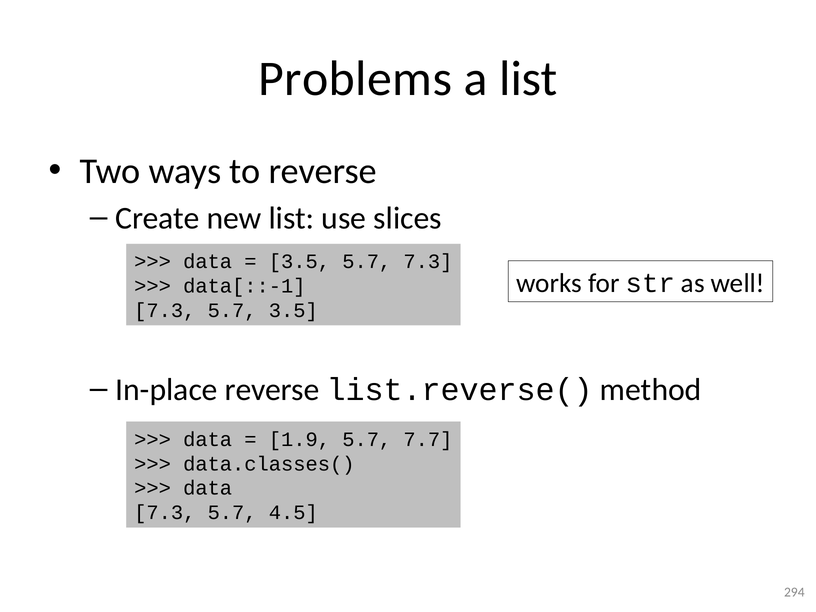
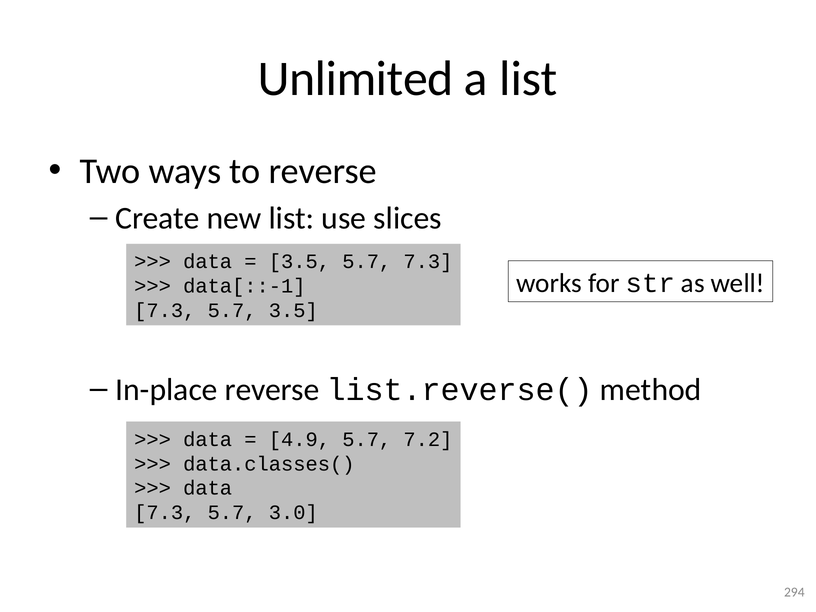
Problems: Problems -> Unlimited (356, 79)
1.9: 1.9 -> 4.9 (299, 439)
7.7: 7.7 -> 7.2 (428, 439)
4.5: 4.5 -> 3.0 (293, 513)
